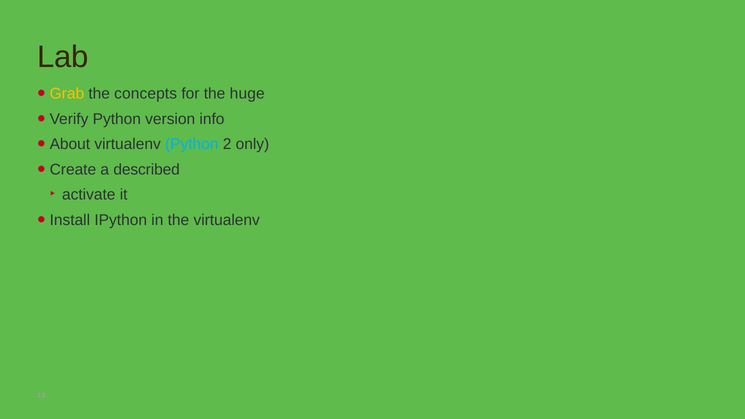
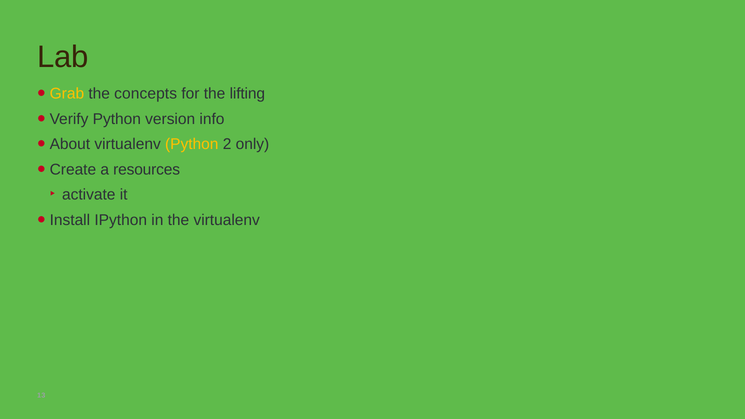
huge: huge -> lifting (247, 94)
Python colour: light blue -> yellow (192, 144)
described: described -> resources (147, 170)
